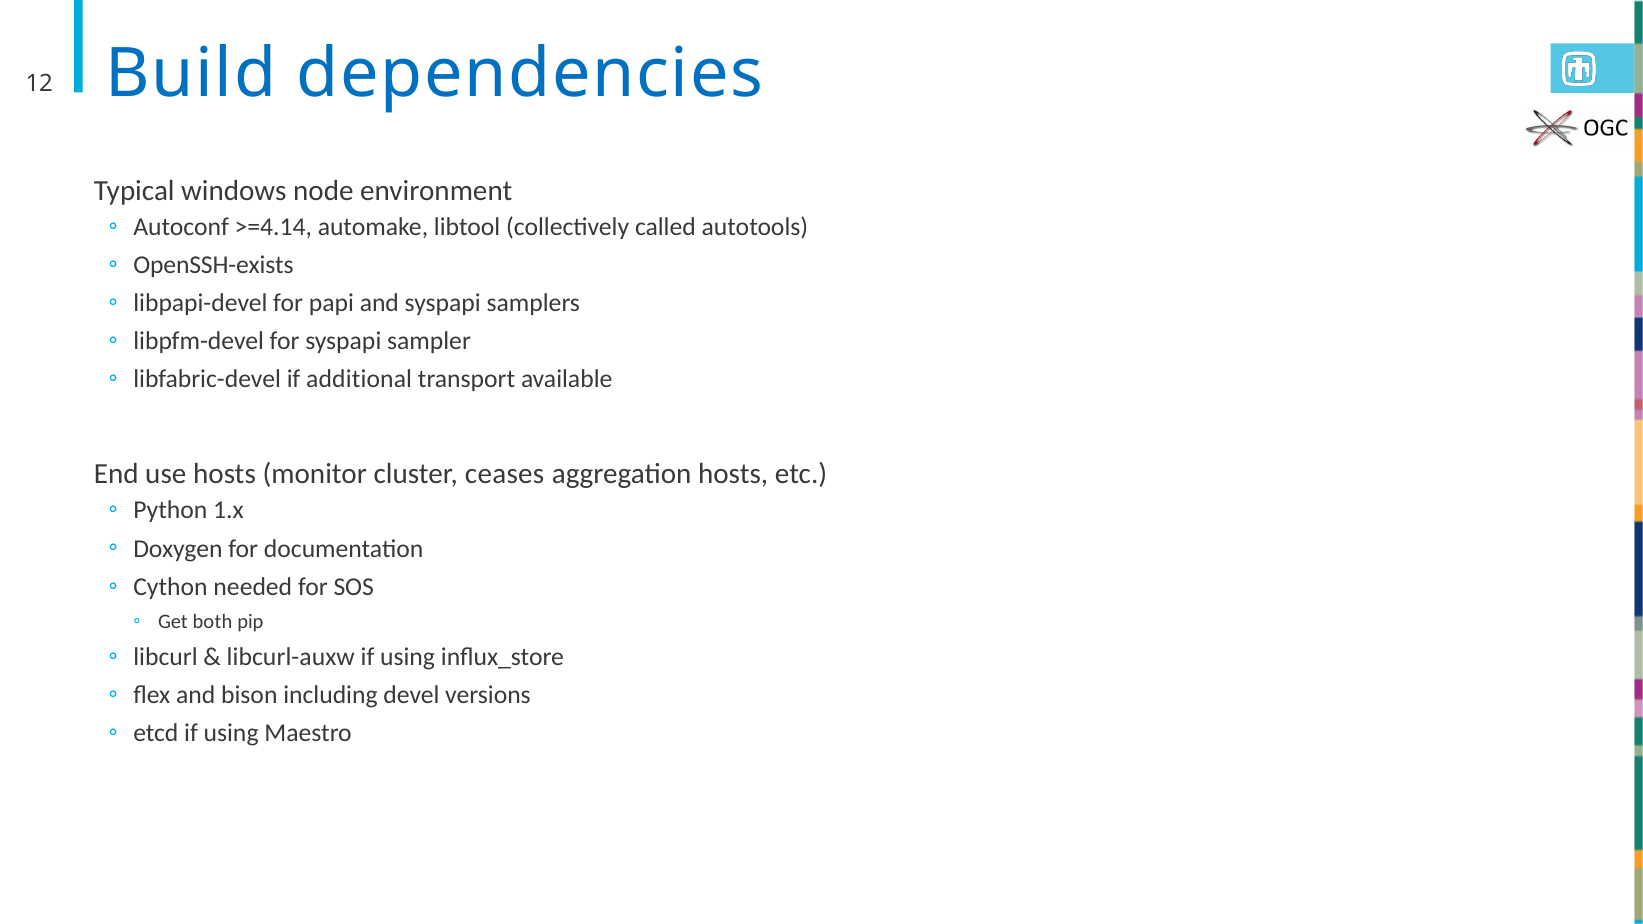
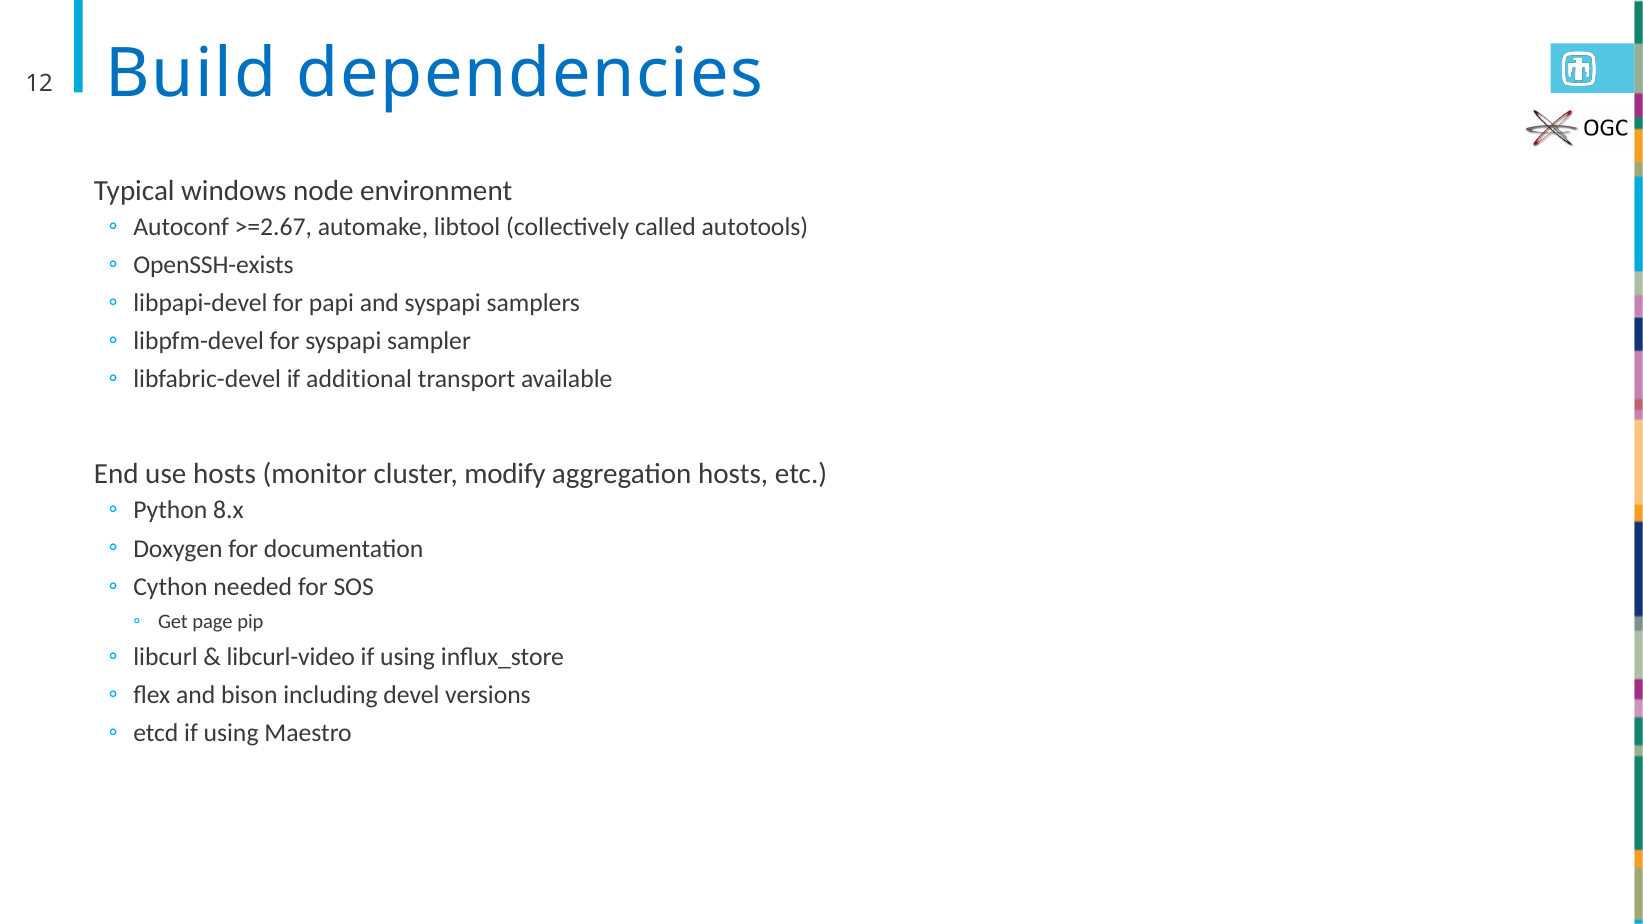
>=4.14: >=4.14 -> >=2.67 (273, 227)
ceases: ceases -> modify (505, 474)
1.x: 1.x -> 8.x (228, 511)
both: both -> page (213, 622)
libcurl-auxw: libcurl-auxw -> libcurl-video (291, 657)
